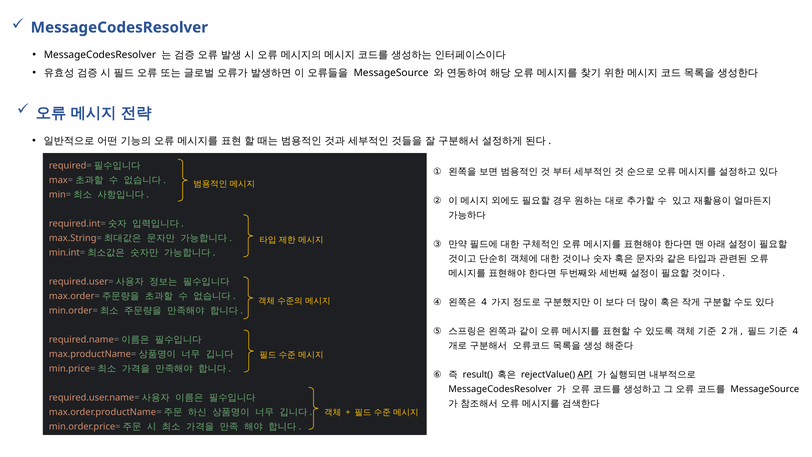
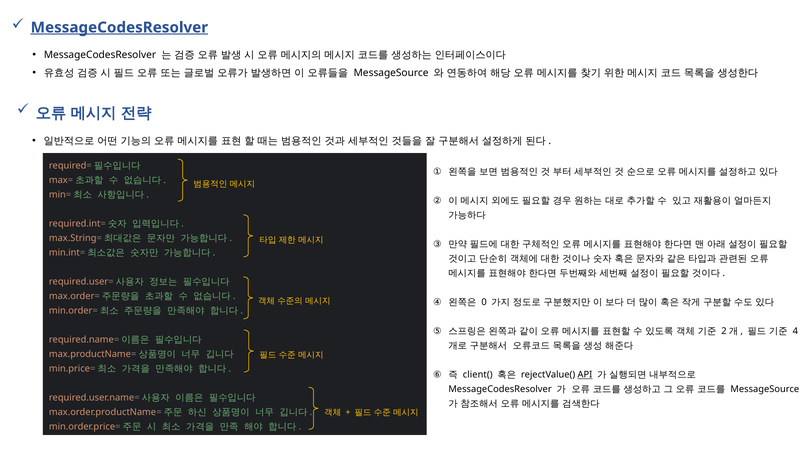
MessageCodesResolver underline: none -> present (119, 27)
4: 4 -> 0 (484, 302)
result(: result( -> client( (478, 374)
